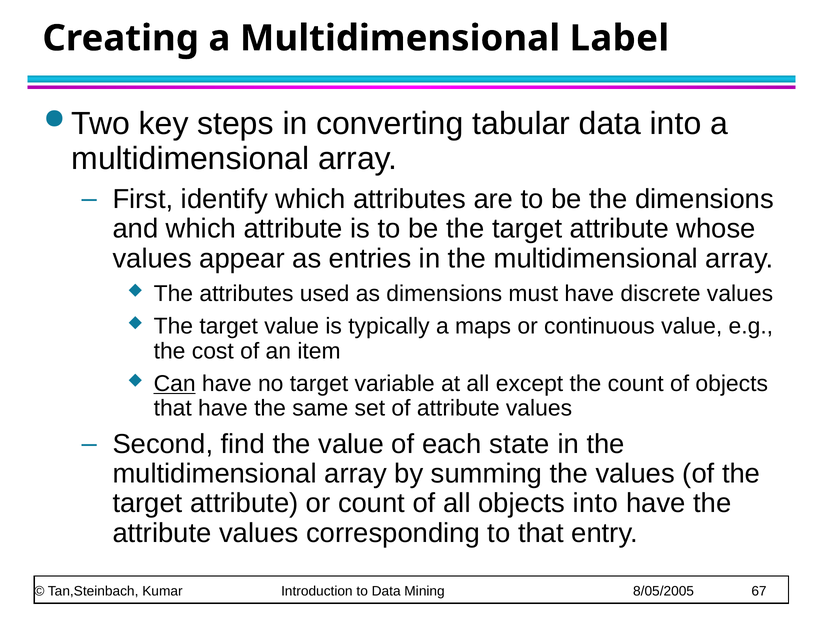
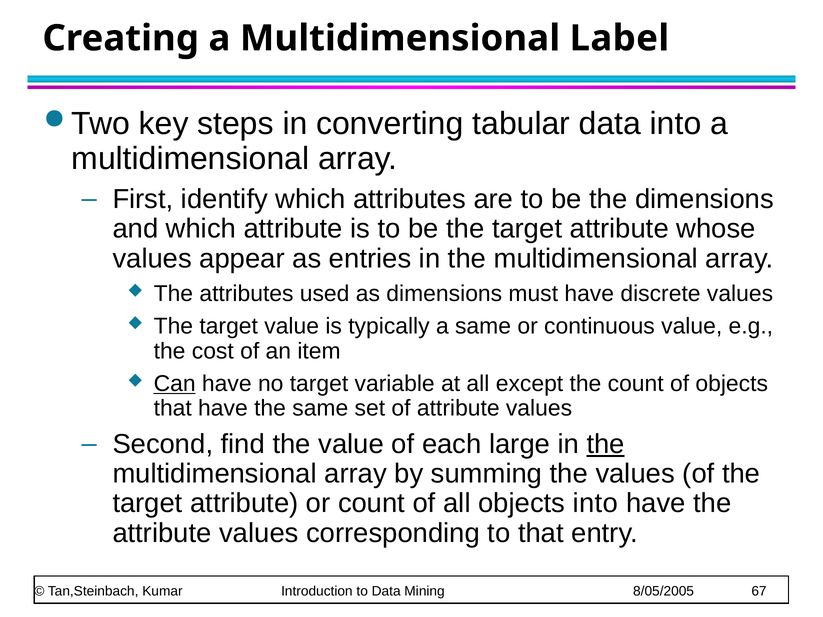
a maps: maps -> same (483, 326)
state: state -> large (520, 444)
the underline: none -> present (606, 444)
